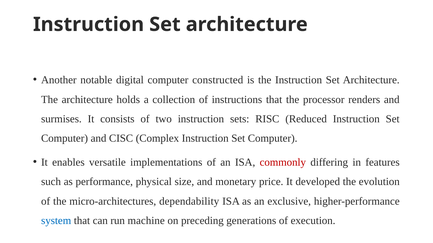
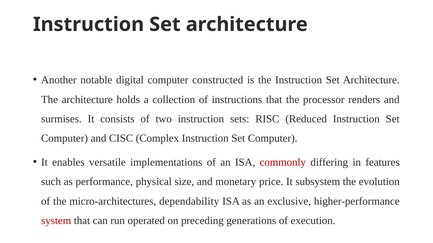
developed: developed -> subsystem (318, 182)
system colour: blue -> red (56, 221)
machine: machine -> operated (146, 221)
